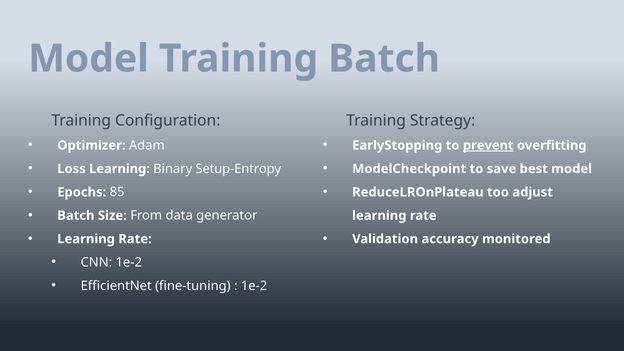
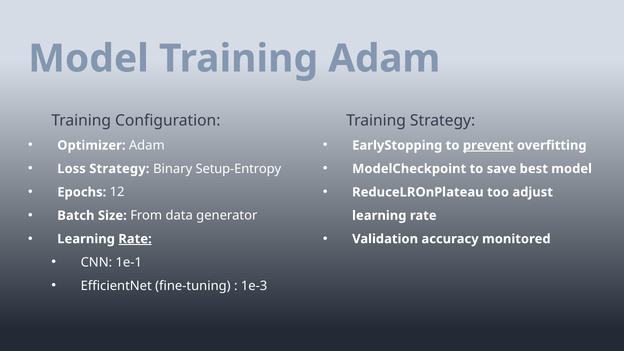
Training Batch: Batch -> Adam (384, 59)
Loss Learning: Learning -> Strategy (119, 169)
85: 85 -> 12 (117, 192)
Rate underline: none -> present (135, 239)
CNN 1e-2: 1e-2 -> 1e-1 (129, 262)
1e-2: 1e-2 -> 1e-3 (254, 286)
